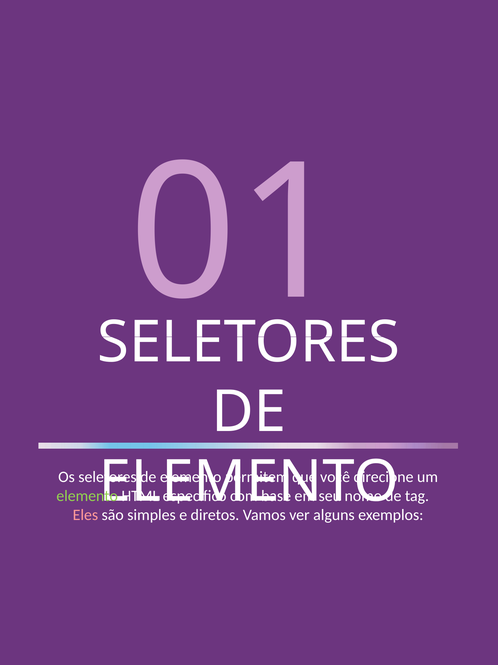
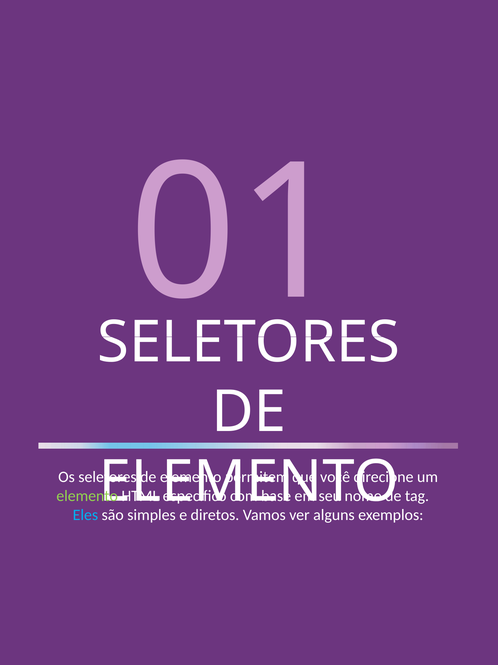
Eles colour: pink -> light blue (85, 514)
